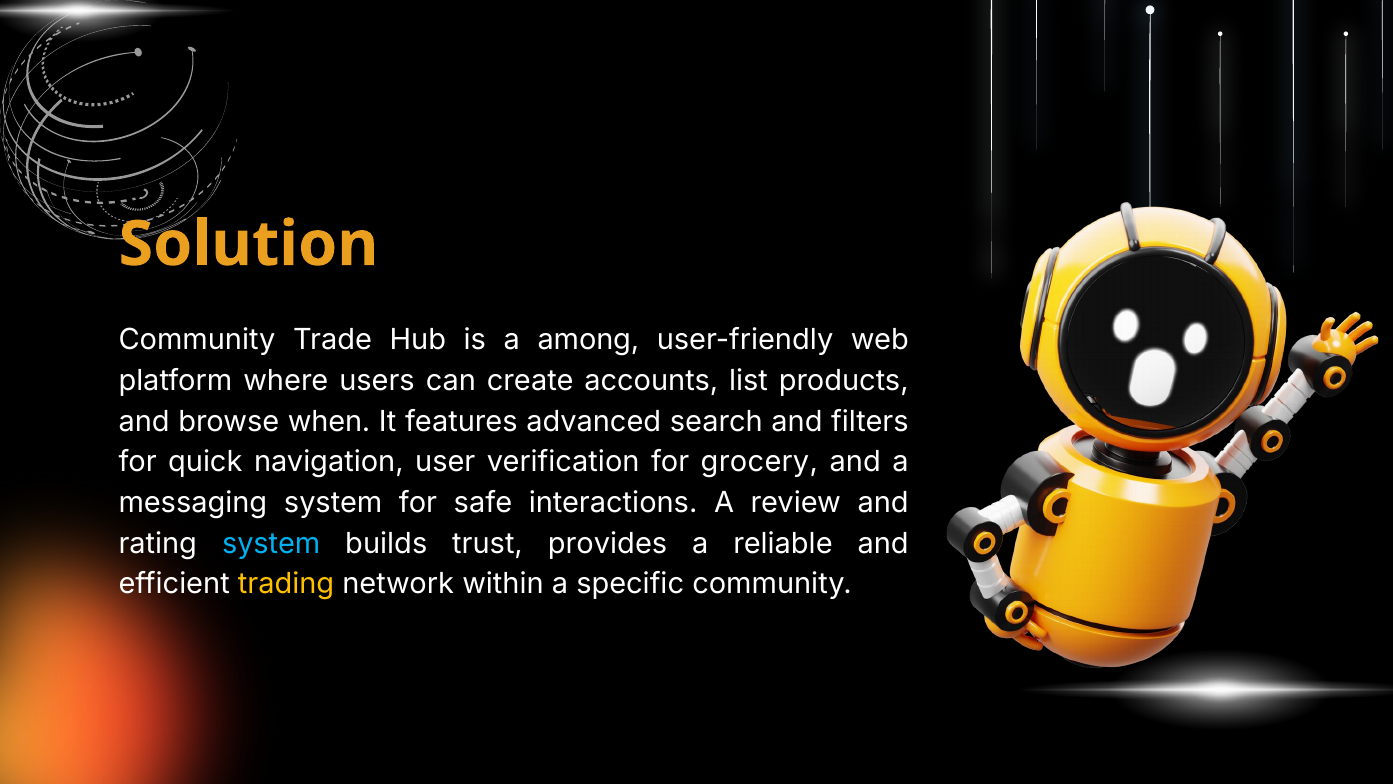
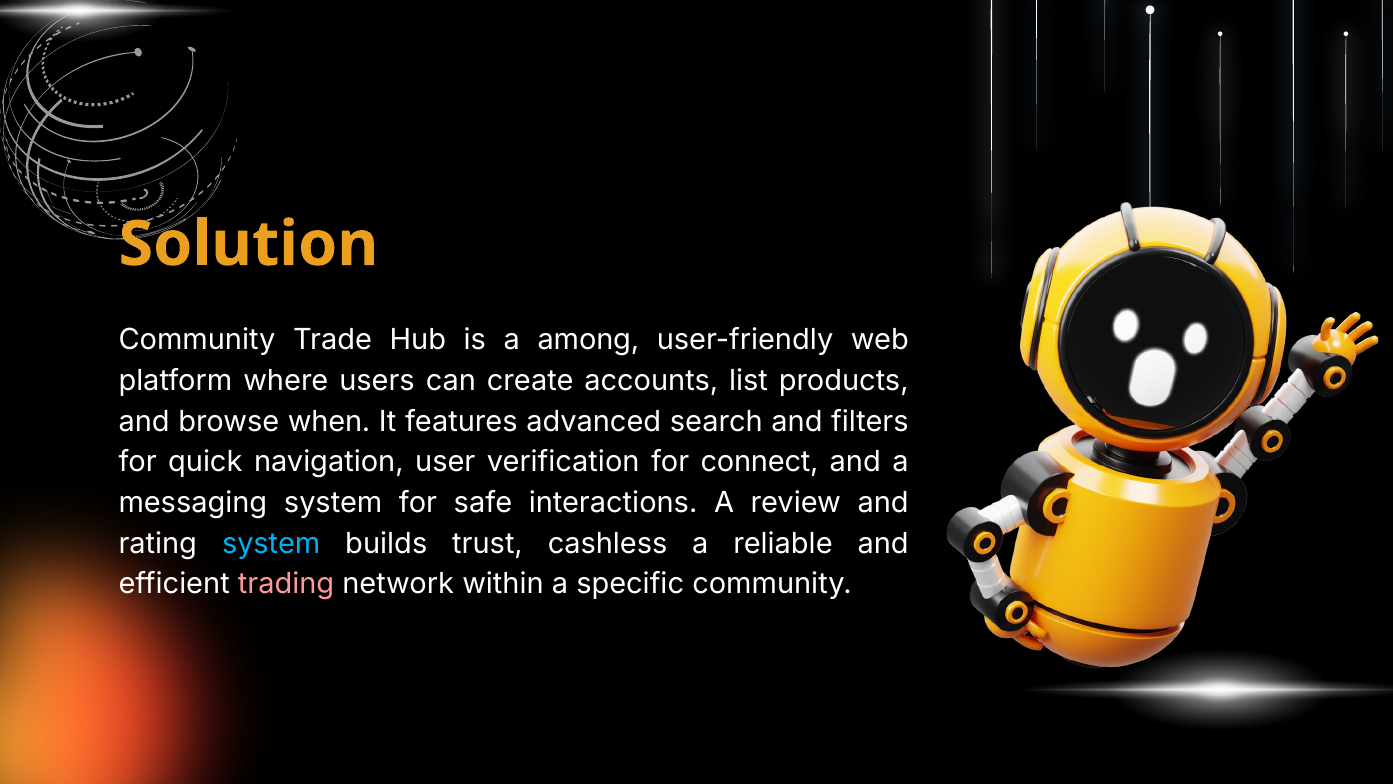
grocery: grocery -> connect (760, 462)
provides: provides -> cashless (608, 543)
trading colour: yellow -> pink (286, 584)
